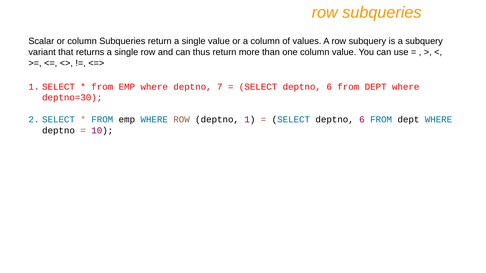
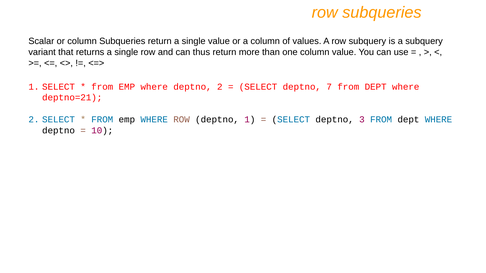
deptno 7: 7 -> 2 (220, 87)
6: 6 -> 7 (329, 87)
deptno=30: deptno=30 -> deptno=21 (72, 98)
6: 6 -> 3 (362, 120)
